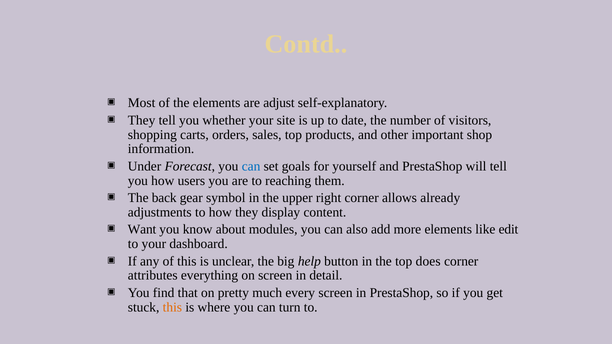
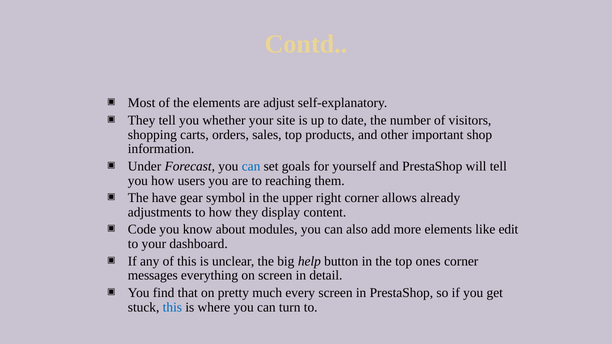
back: back -> have (164, 198)
Want: Want -> Code (142, 230)
does: does -> ones (428, 261)
attributes: attributes -> messages (153, 276)
this colour: orange -> blue (172, 307)
